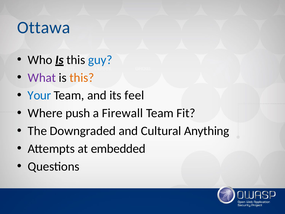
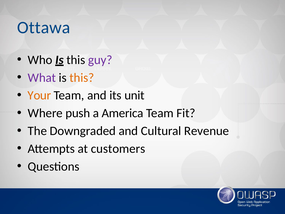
guy colour: blue -> purple (100, 60)
Your colour: blue -> orange (39, 95)
feel: feel -> unit (135, 95)
Firewall: Firewall -> America (123, 113)
Anything: Anything -> Revenue (207, 131)
embedded: embedded -> customers (118, 148)
